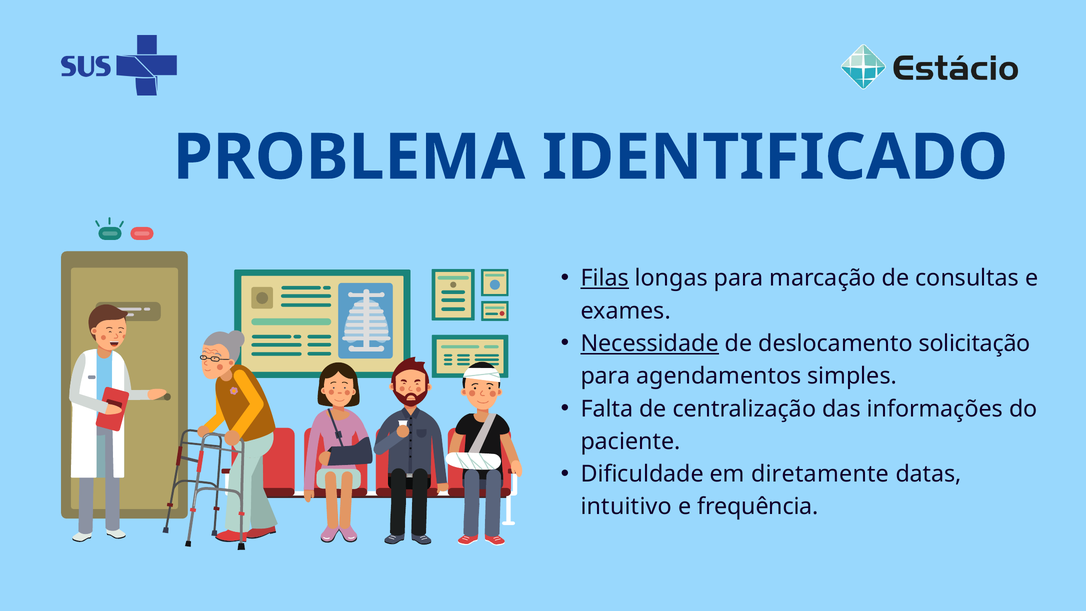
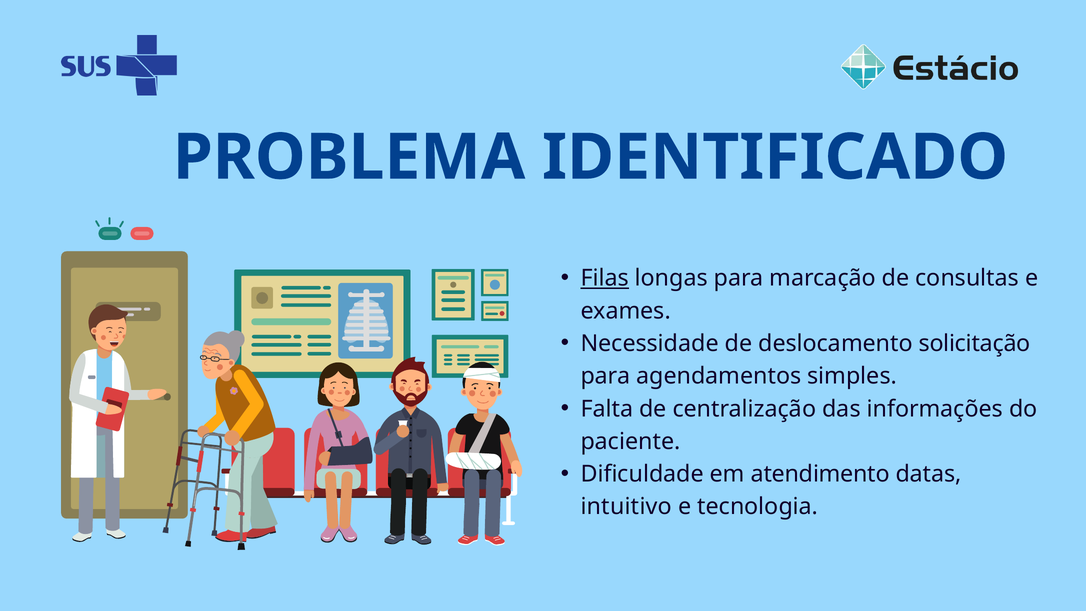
Necessidade underline: present -> none (650, 343)
diretamente: diretamente -> atendimento (820, 474)
frequência: frequência -> tecnologia (758, 507)
